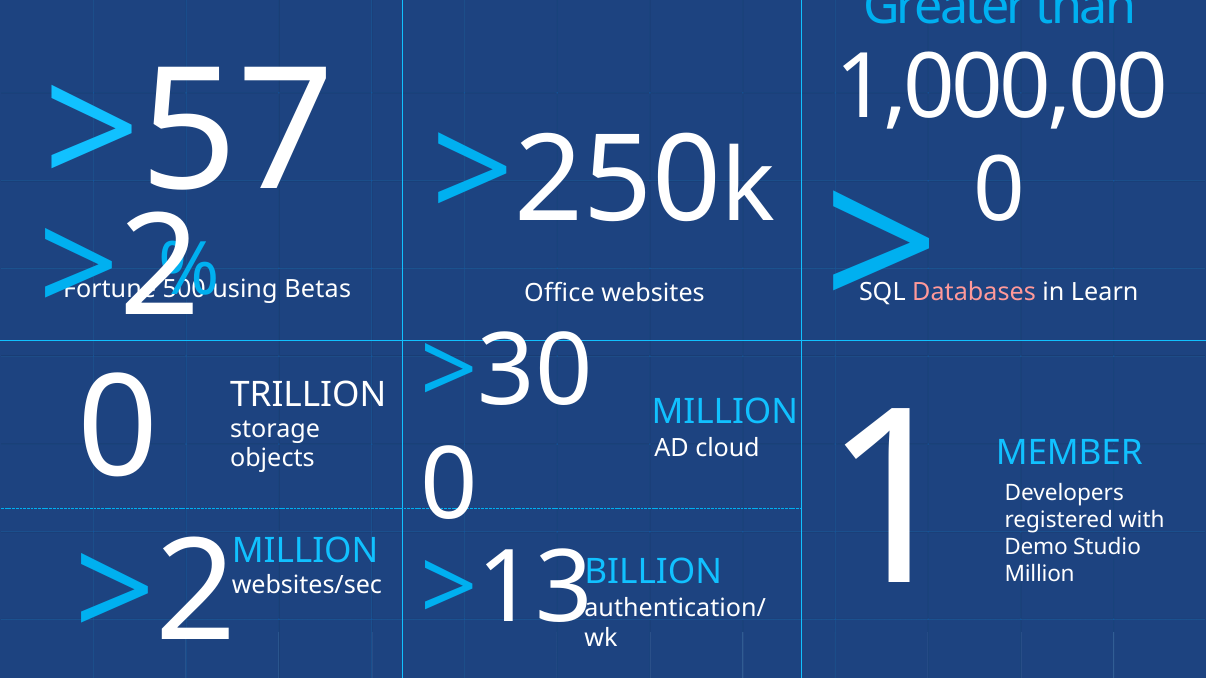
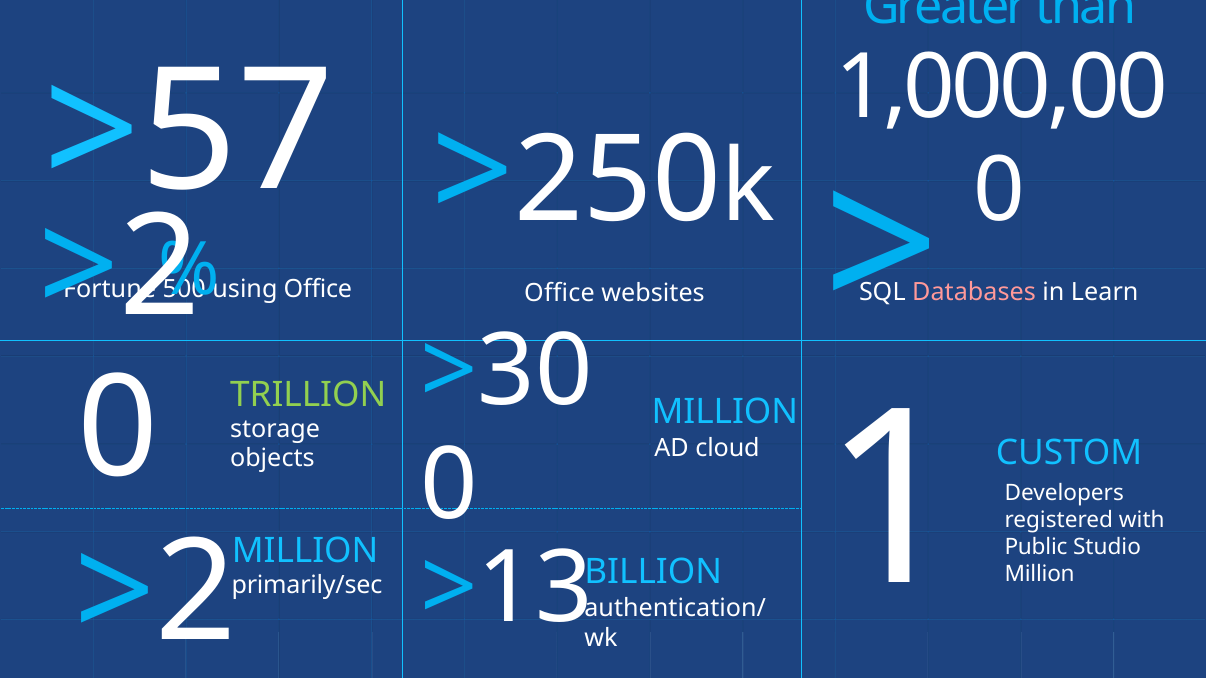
using Betas: Betas -> Office (318, 289)
TRILLION colour: white -> light green (308, 395)
MEMBER: MEMBER -> CUSTOM (1069, 453)
Demo: Demo -> Public (1036, 547)
websites/sec: websites/sec -> primarily/sec (307, 585)
